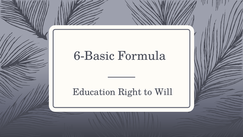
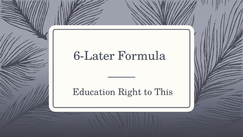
6-Basic: 6-Basic -> 6-Later (94, 56)
Will: Will -> This (164, 92)
